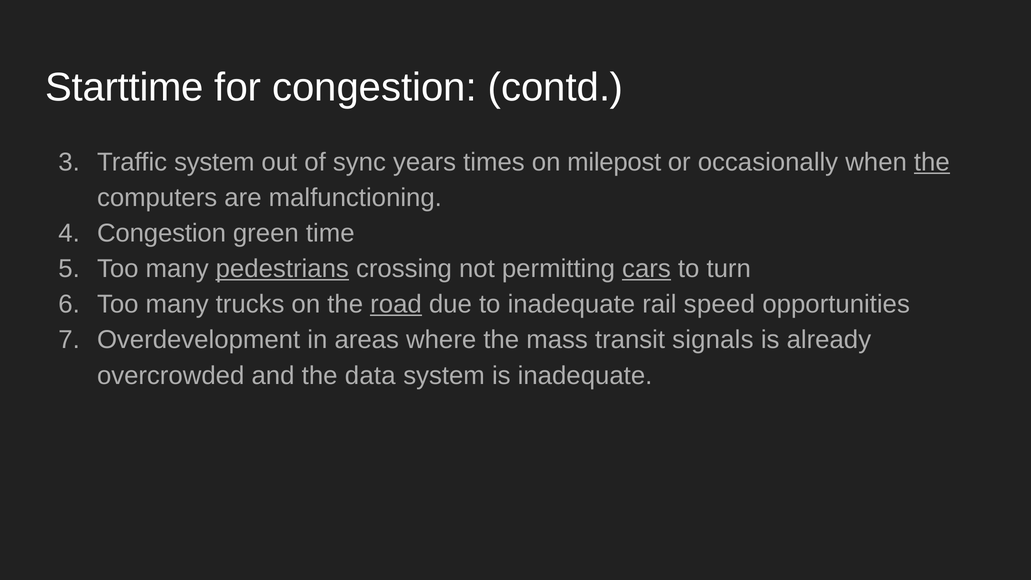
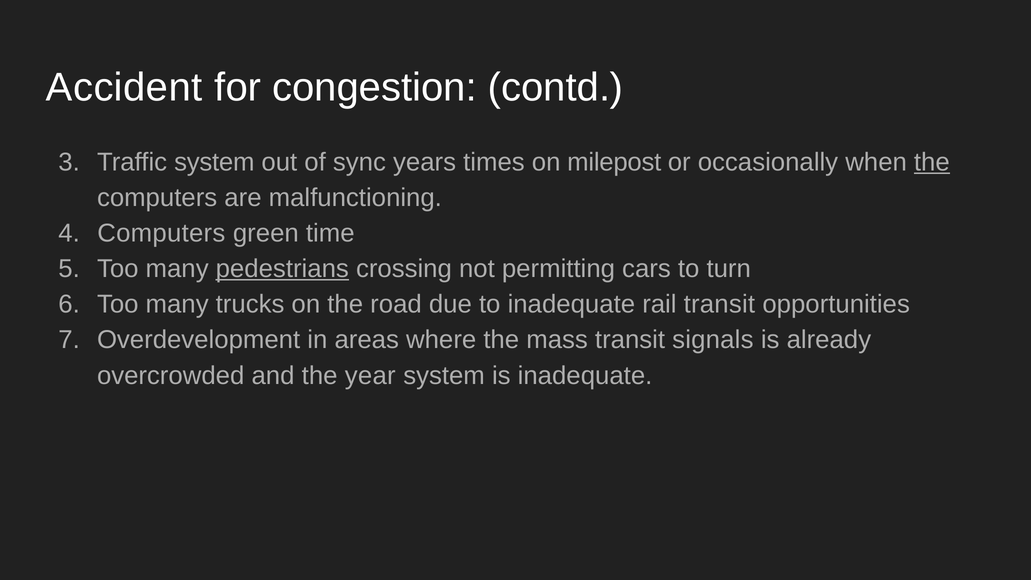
Starttime: Starttime -> Accident (124, 87)
Congestion: Congestion -> Computers (161, 233)
cars underline: present -> none (646, 269)
road underline: present -> none (396, 304)
rail speed: speed -> transit (719, 304)
data: data -> year (370, 375)
